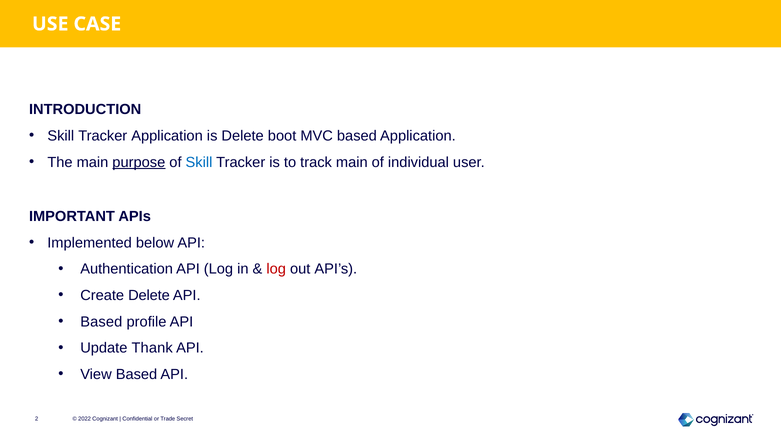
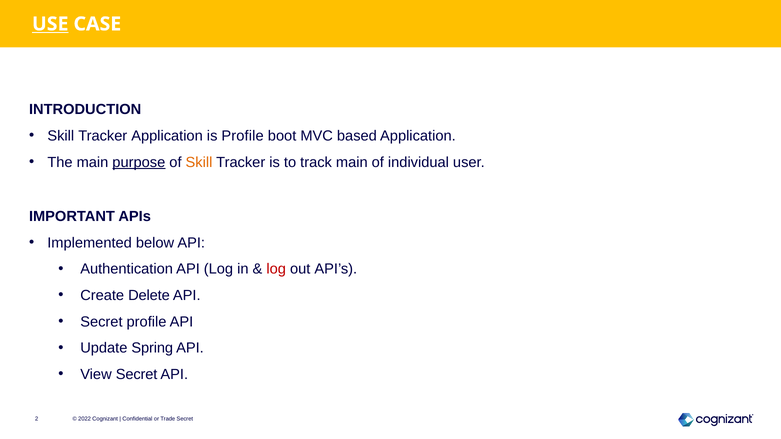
USE underline: none -> present (50, 24)
is Delete: Delete -> Profile (243, 136)
Skill colour: blue -> orange (199, 162)
Based: Based -> Secret (101, 322)
Thank: Thank -> Spring (152, 348)
View Based: Based -> Secret (137, 375)
